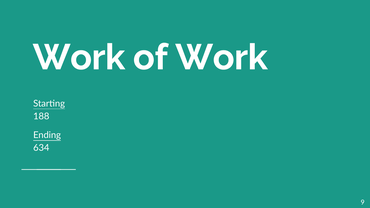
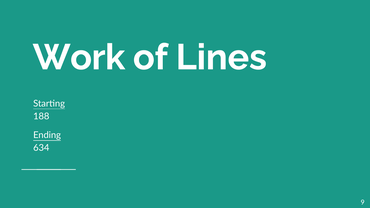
of Work: Work -> Lines (221, 57)
